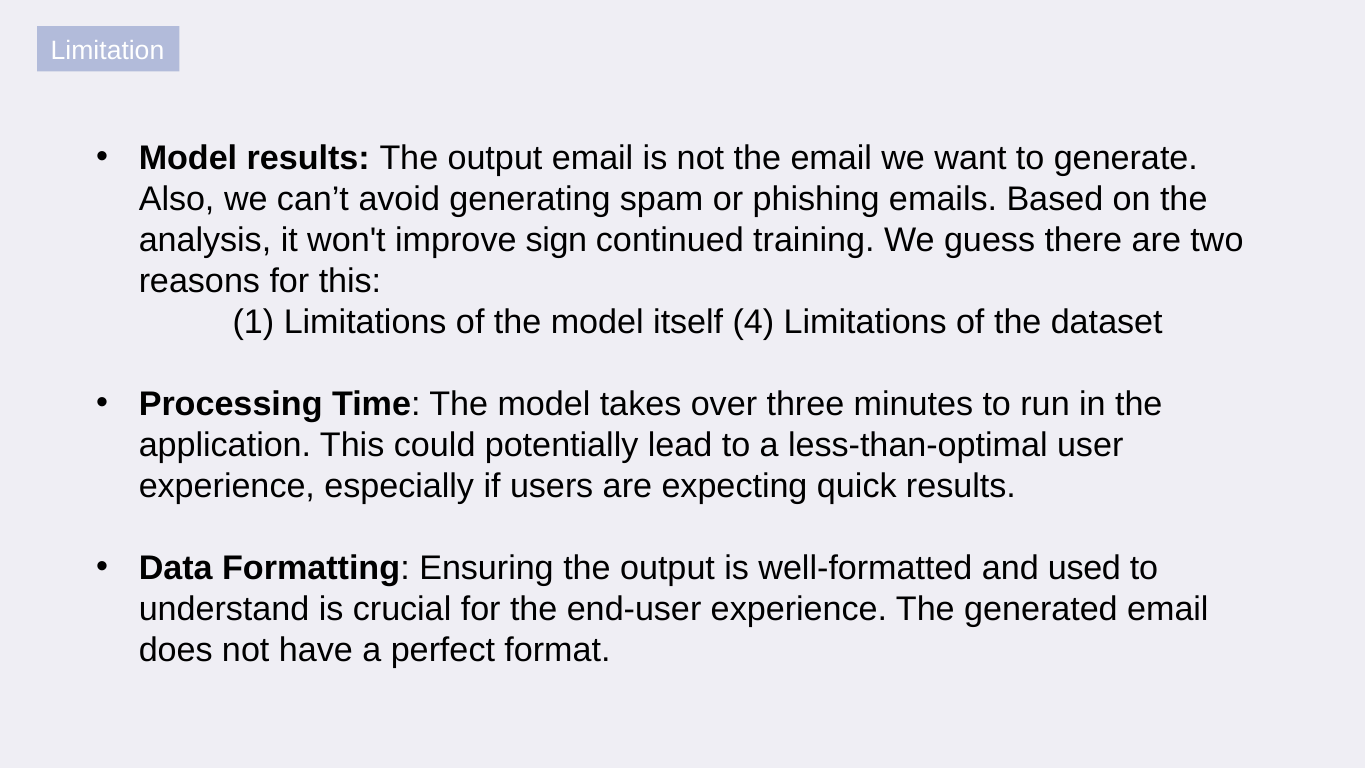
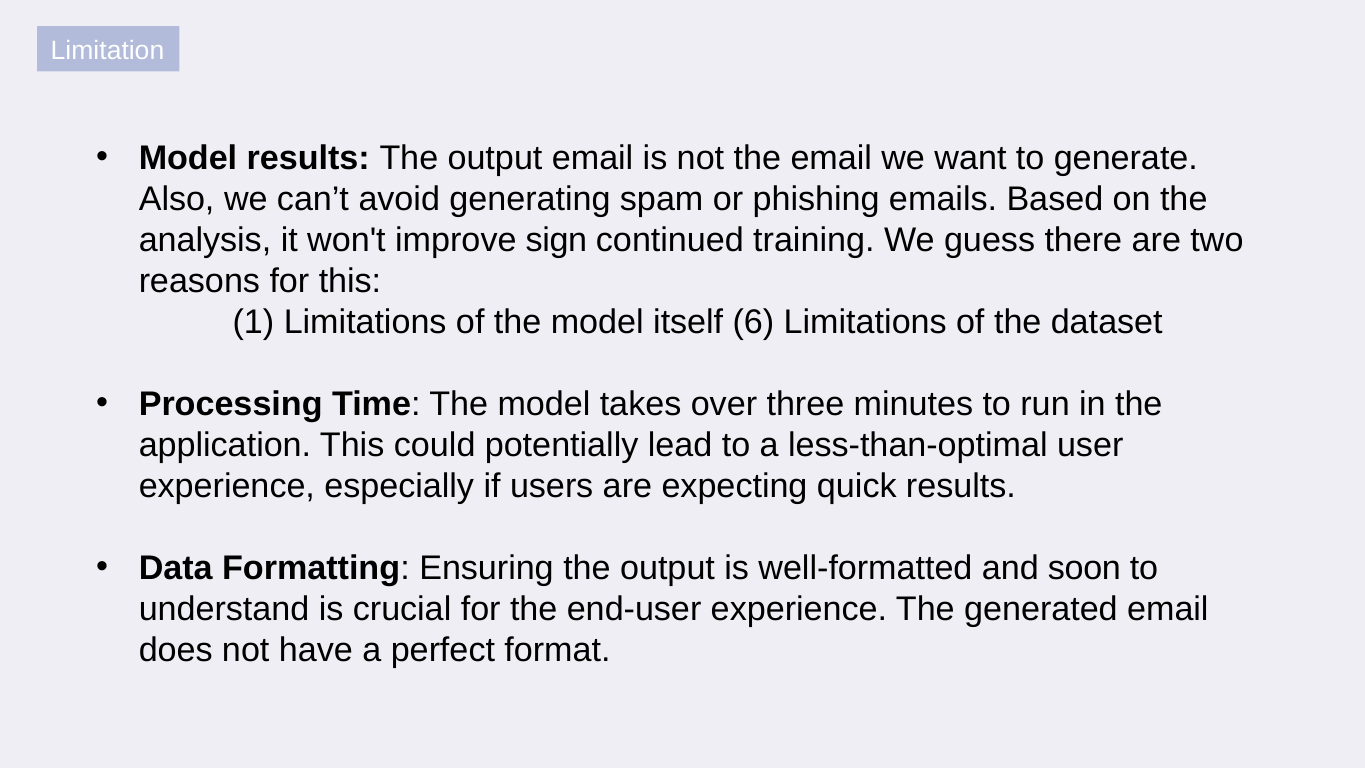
4: 4 -> 6 (753, 322)
used: used -> soon (1084, 568)
